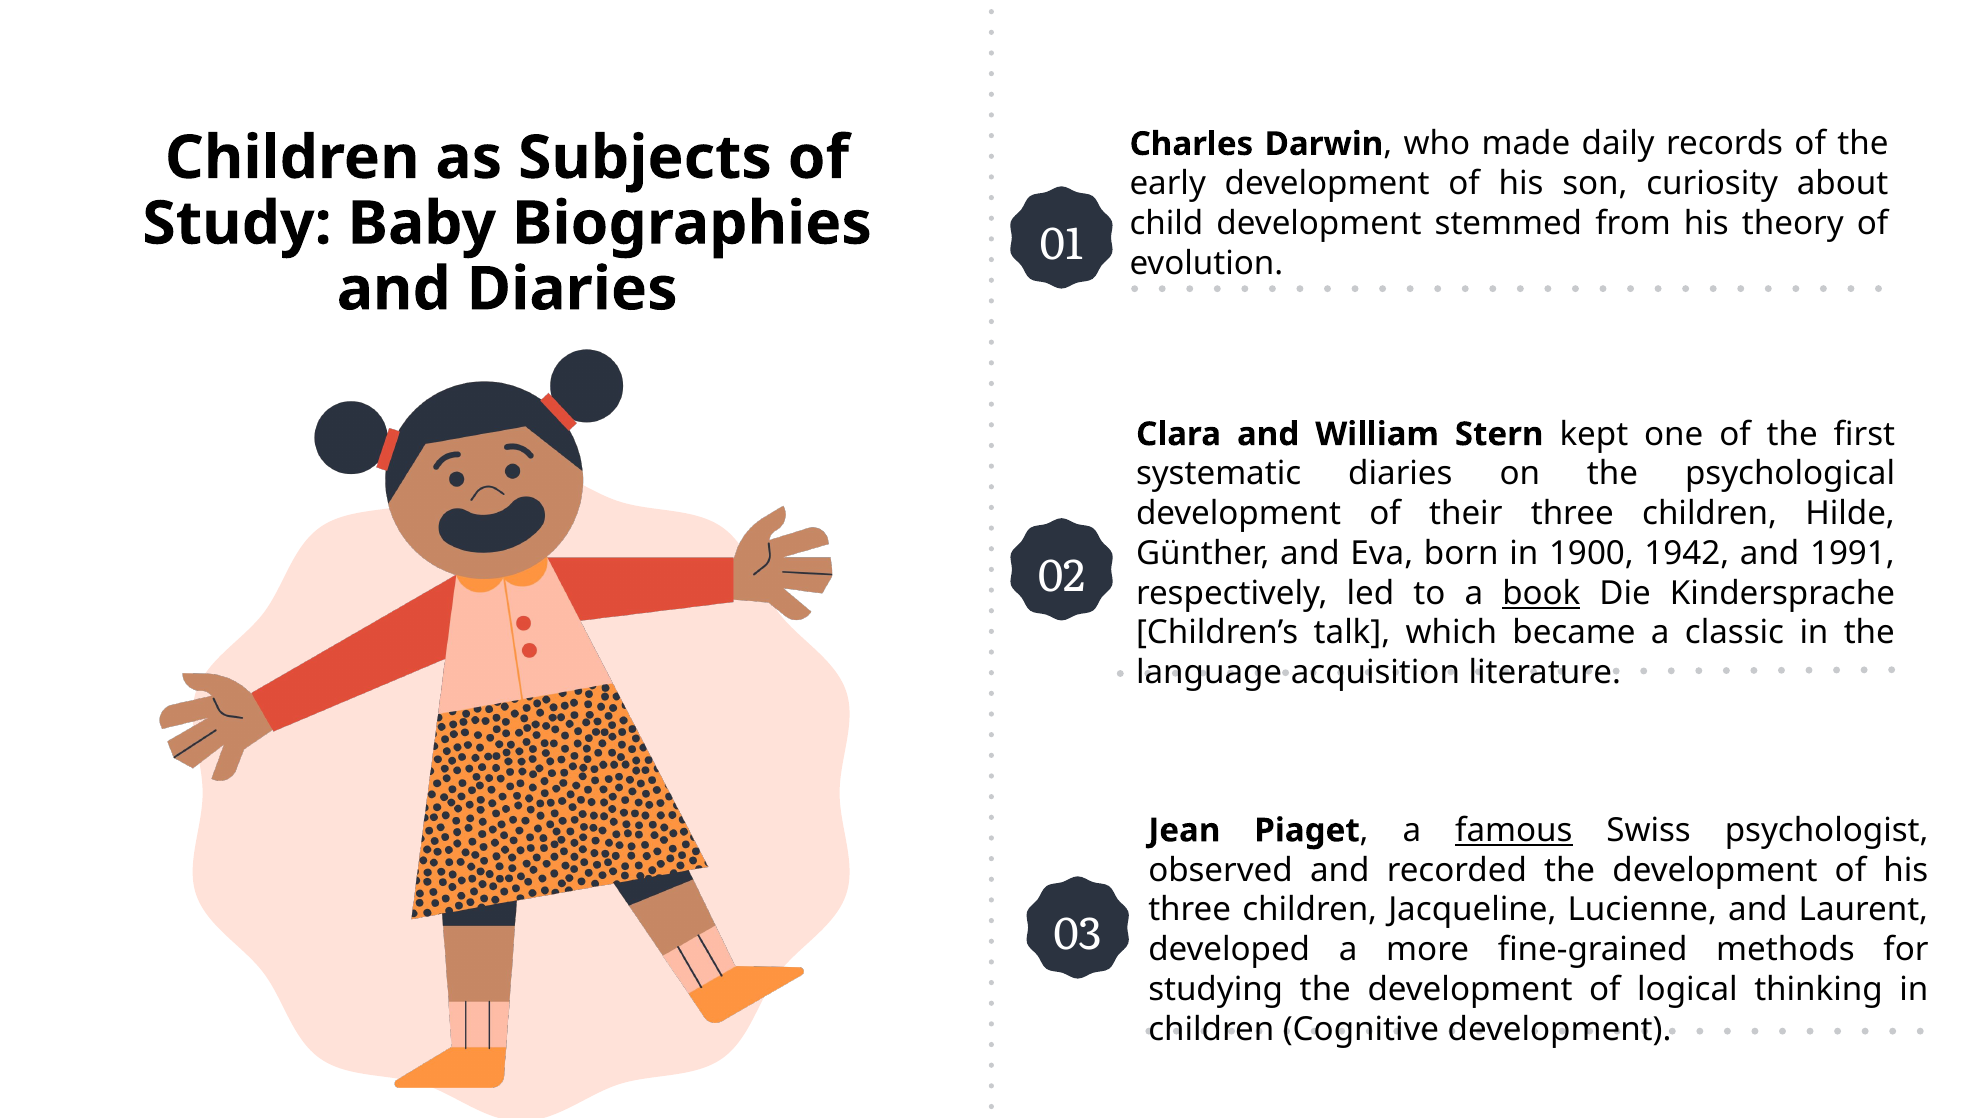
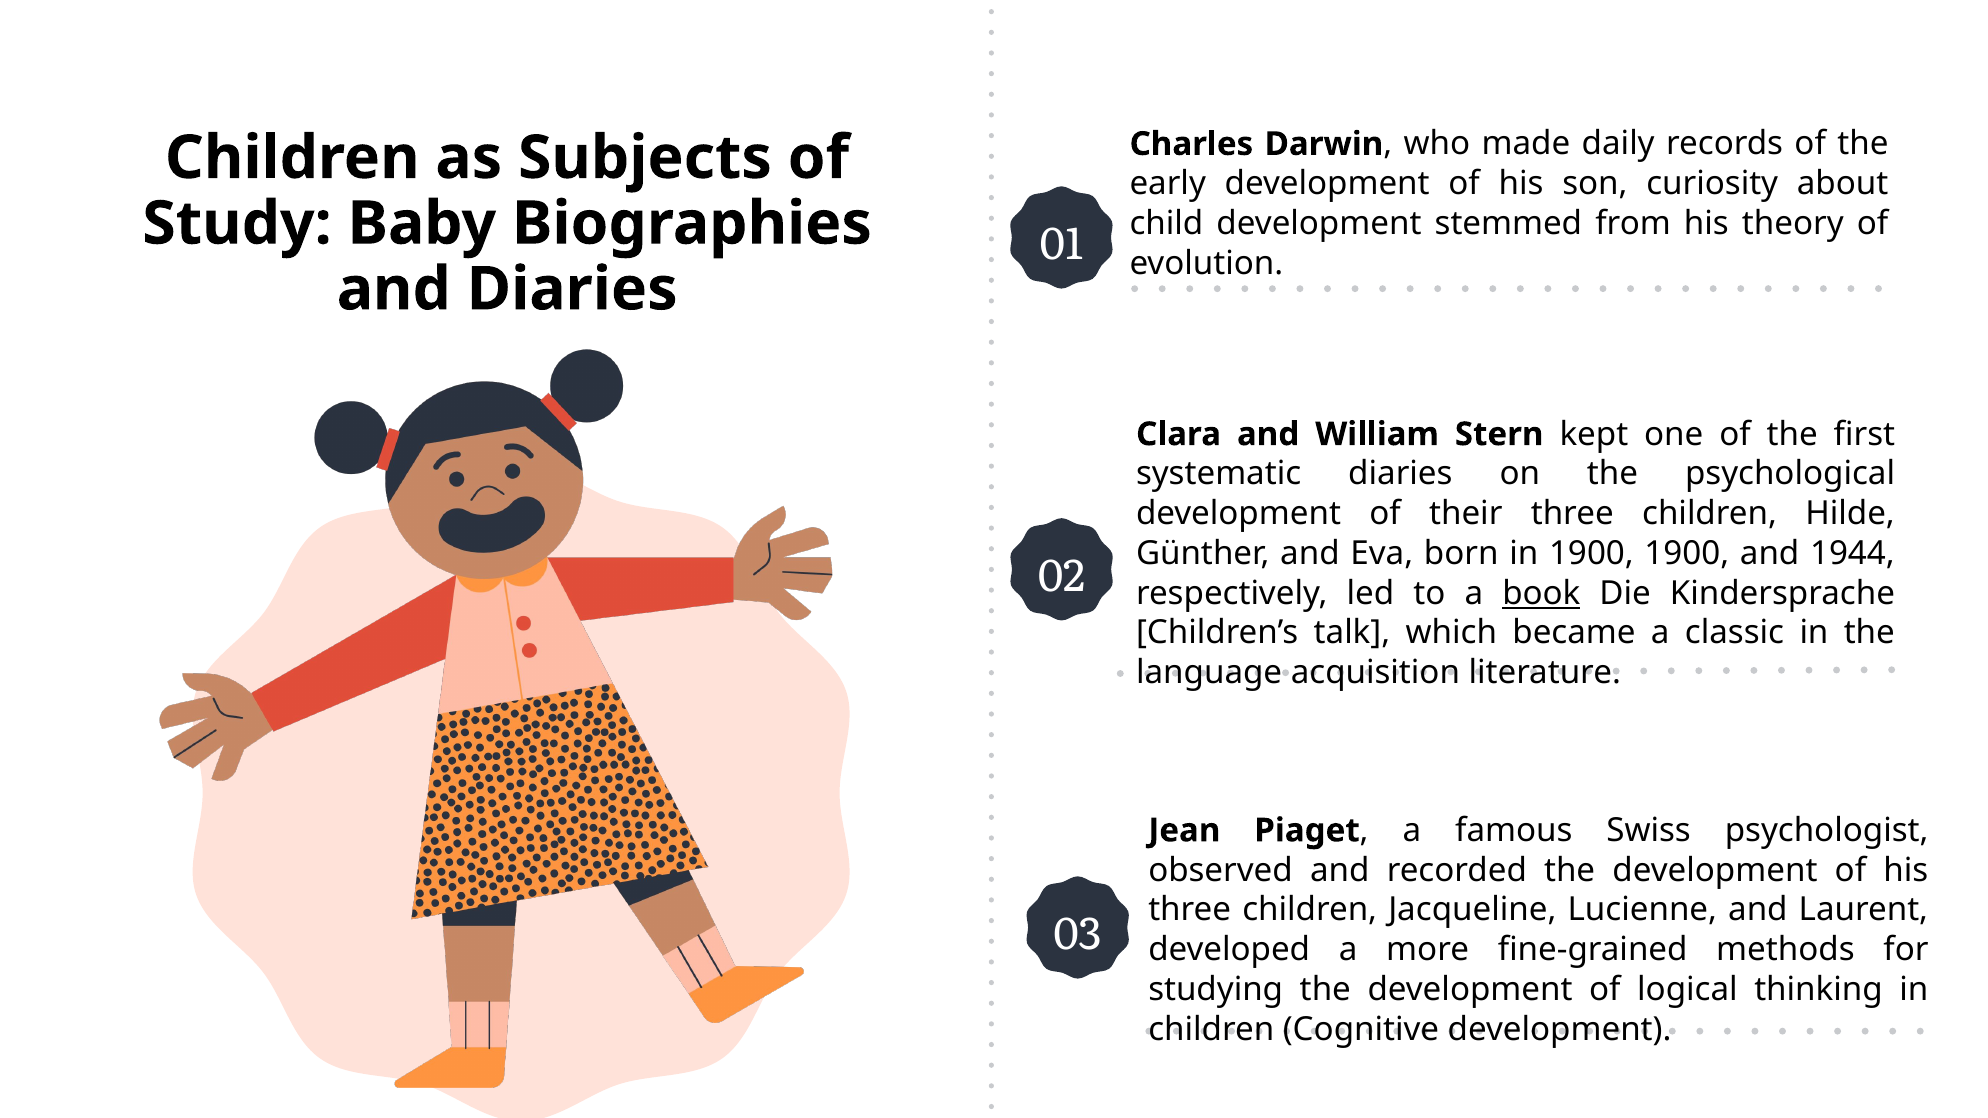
1900 1942: 1942 -> 1900 (1687, 554)
1991: 1991 -> 1944 (1852, 554)
famous underline: present -> none (1514, 831)
